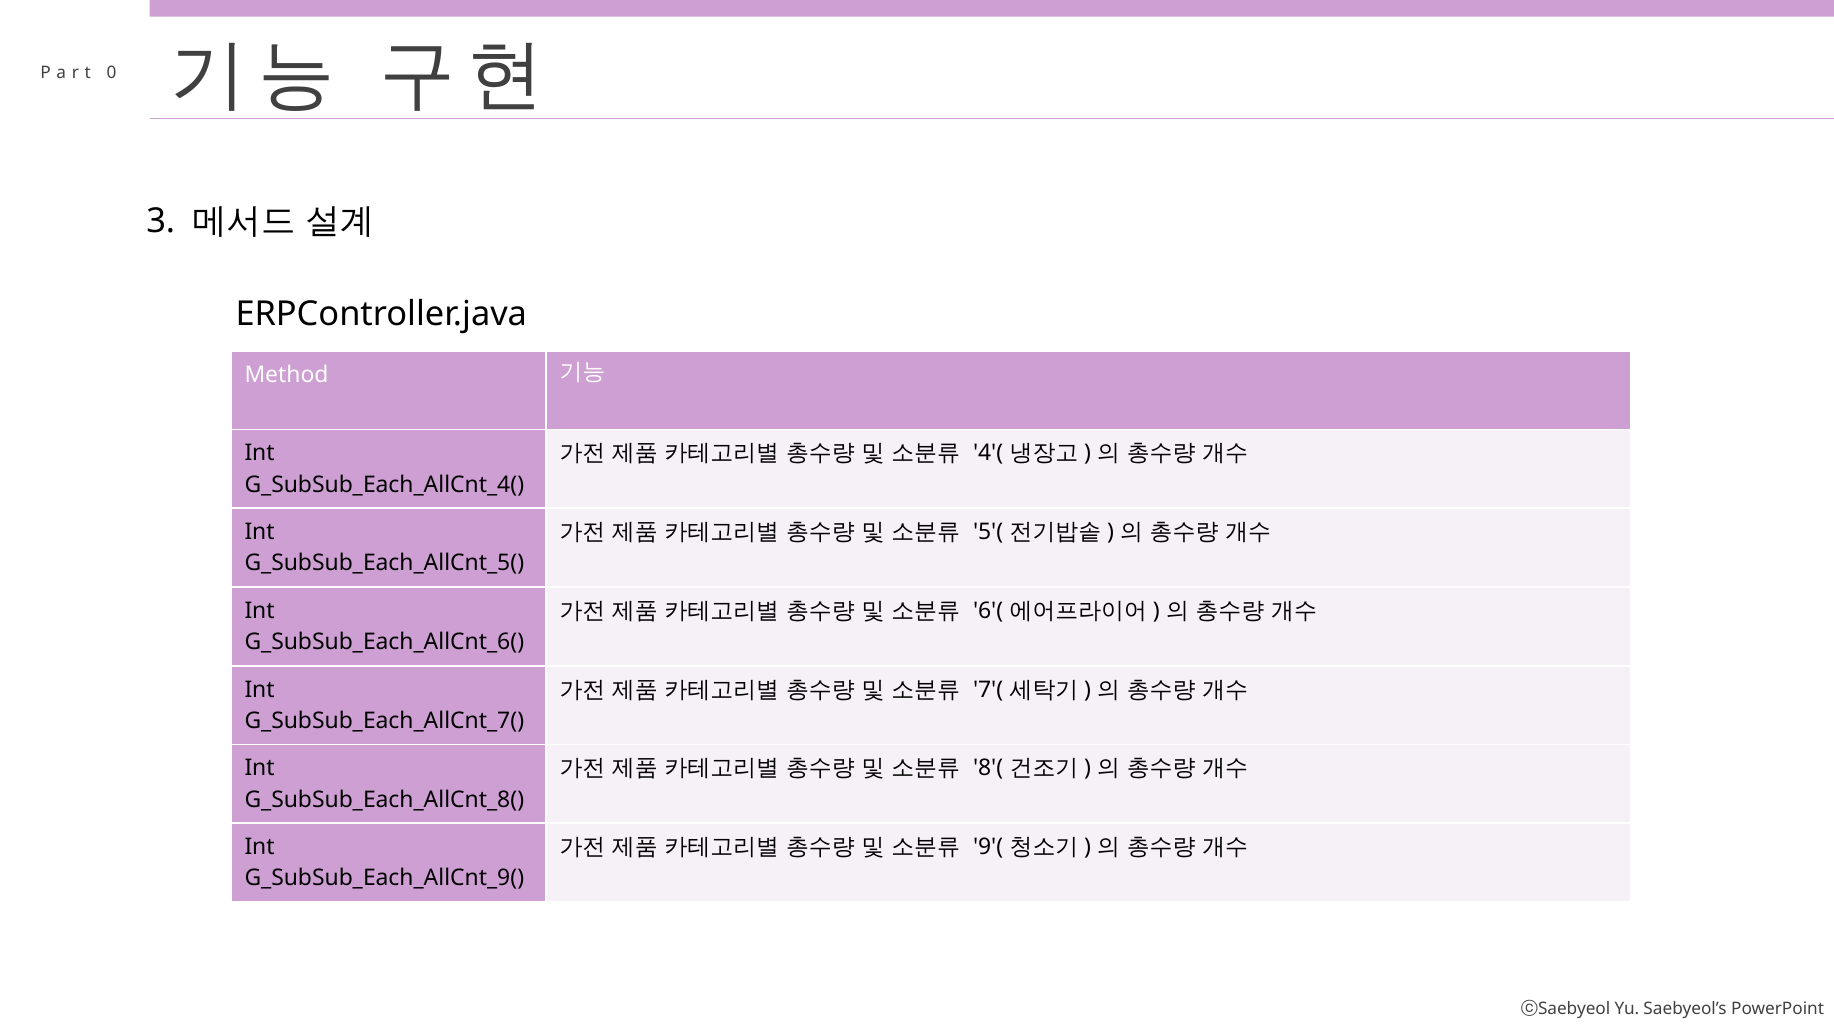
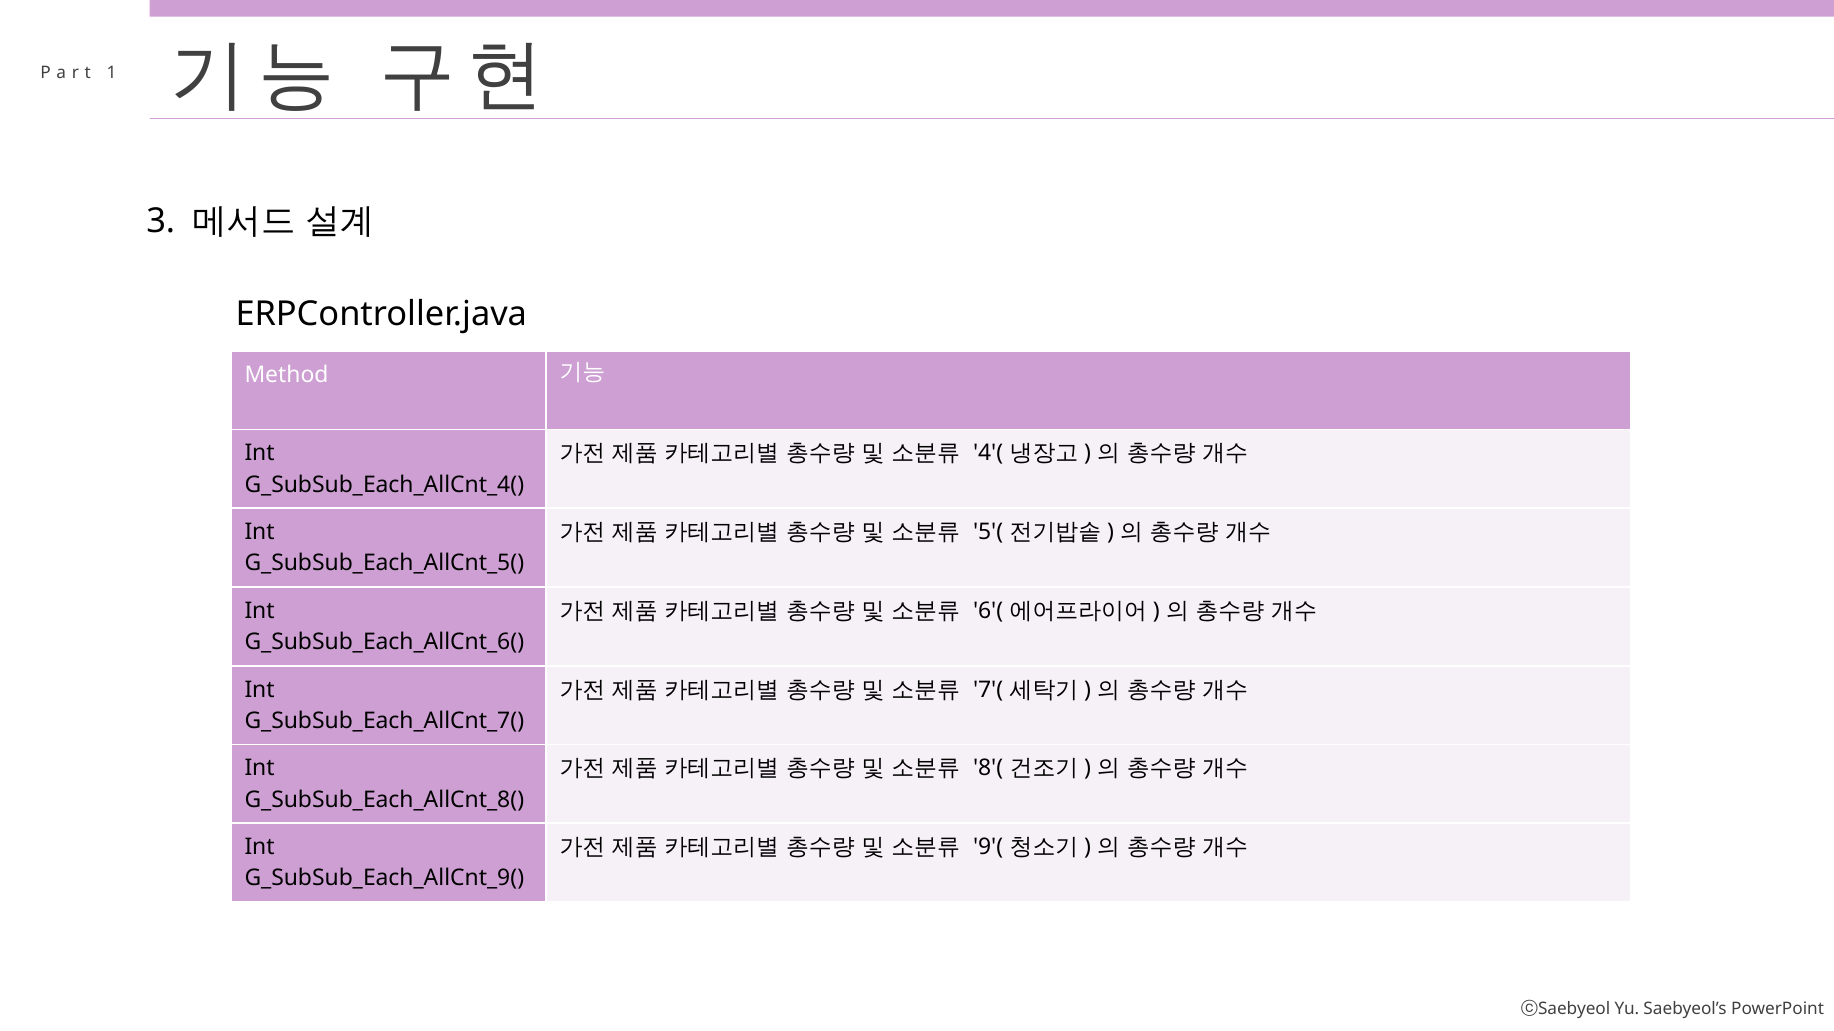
0: 0 -> 1 (112, 73)
